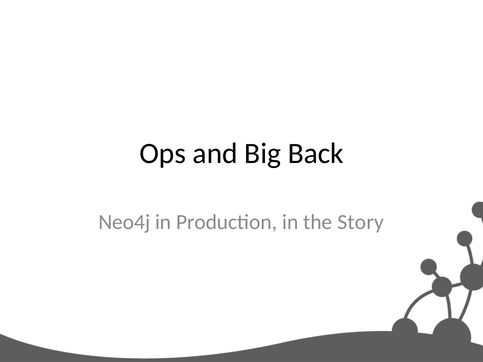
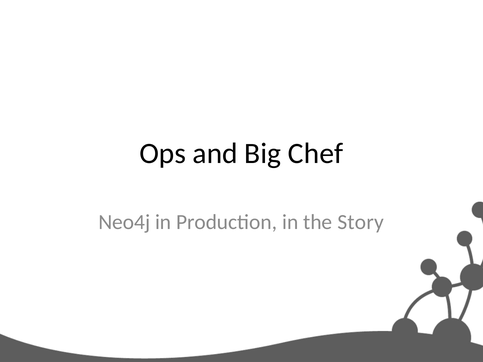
Back: Back -> Chef (315, 153)
